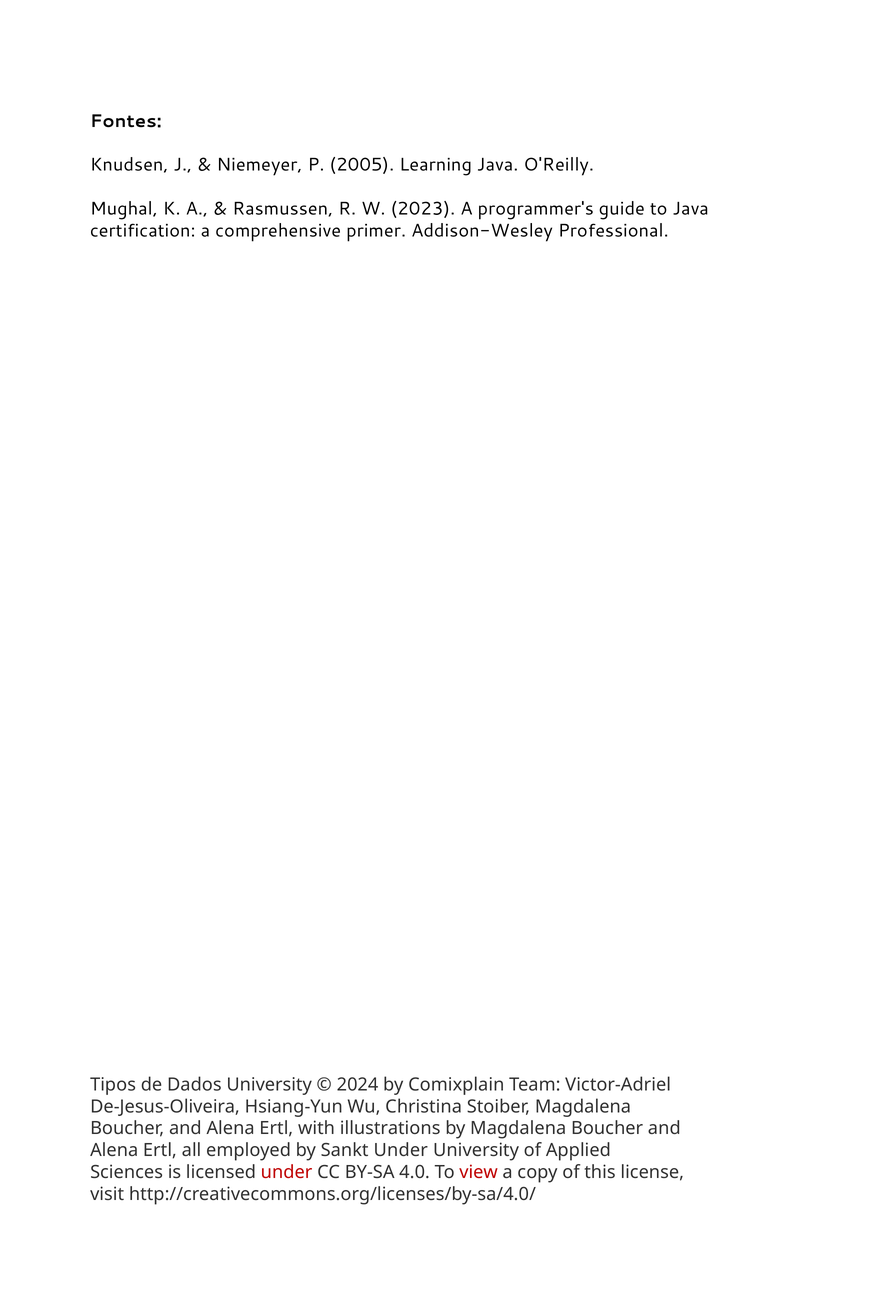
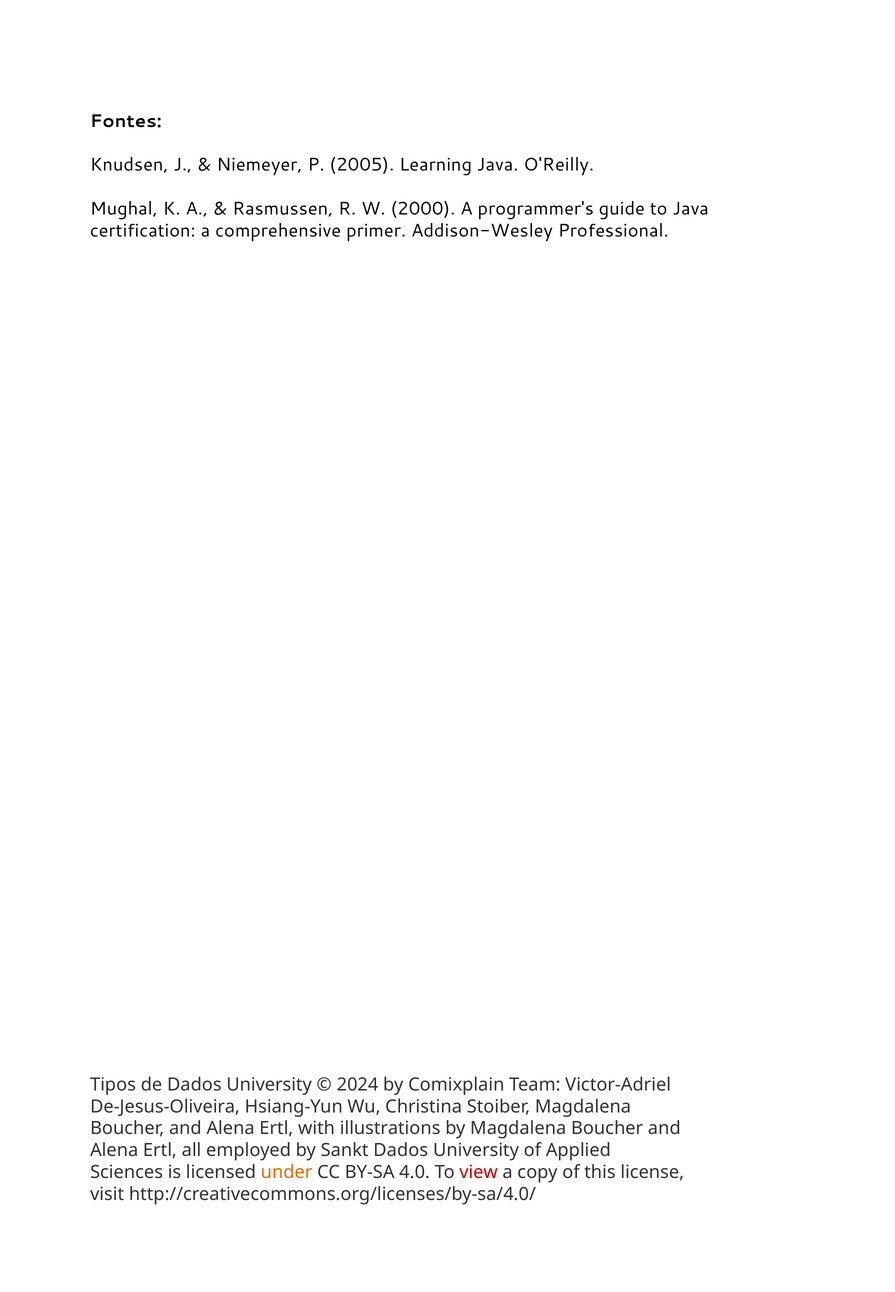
2023: 2023 -> 2000 (423, 209)
Sankt Under: Under -> Dados (401, 1151)
under colour: red -> orange (287, 1173)
